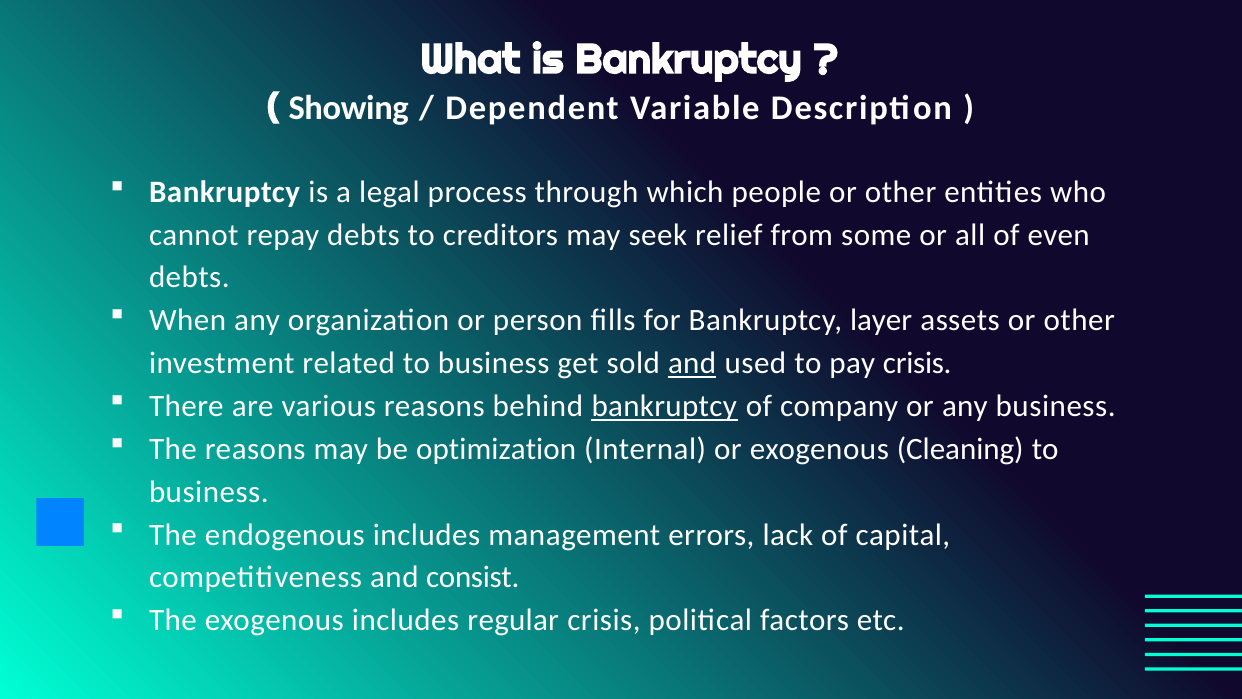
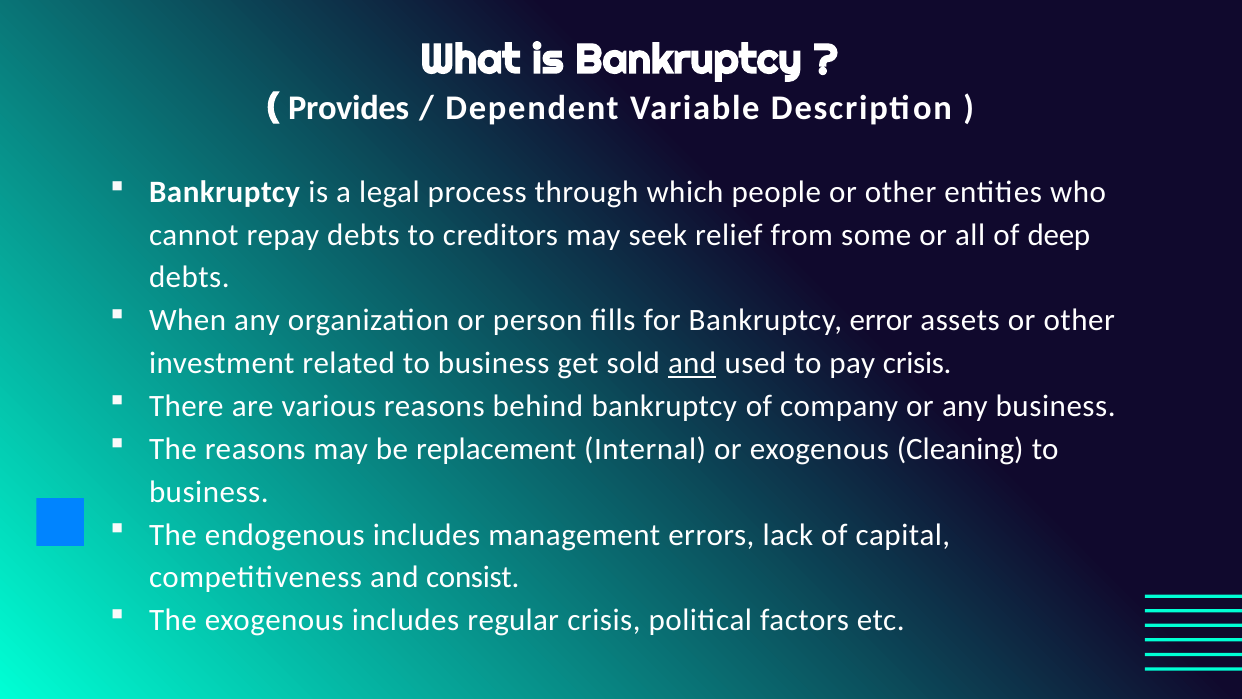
Showing: Showing -> Provides (349, 108)
even: even -> deep (1059, 235)
layer: layer -> error (881, 320)
bankruptcy underline: present -> none (664, 406)
optimization: optimization -> replacement (496, 449)
